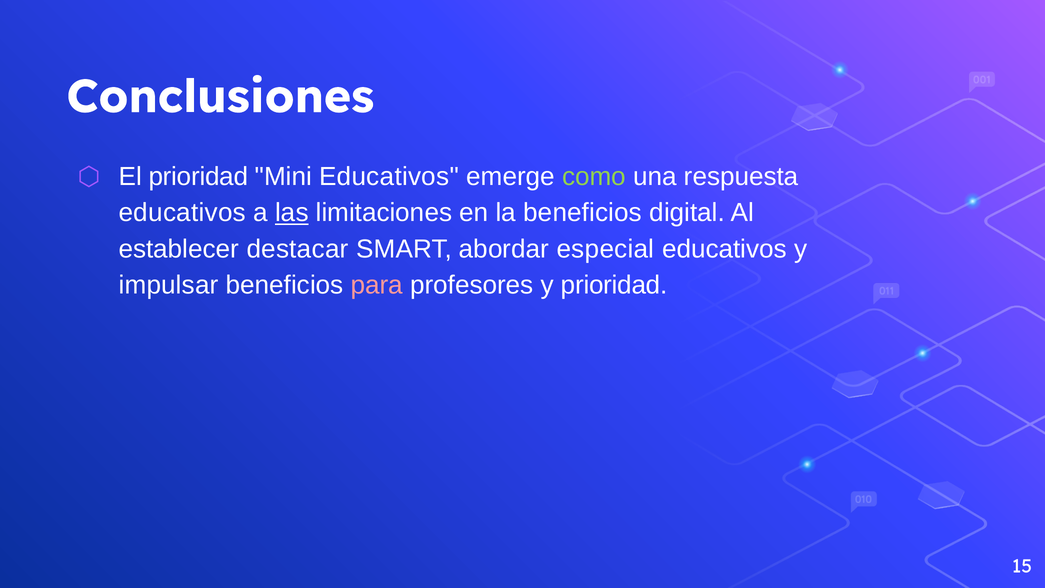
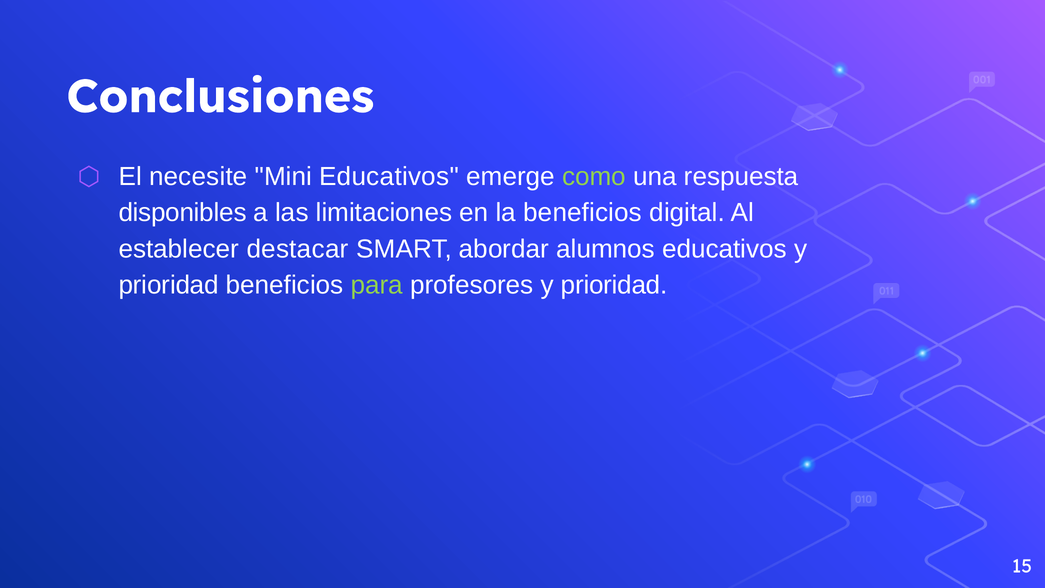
El prioridad: prioridad -> necesite (198, 177)
educativos: educativos -> disponibles (183, 213)
las underline: present -> none (292, 213)
especial: especial -> alumnos (606, 249)
impulsar: impulsar -> prioridad (169, 285)
para colour: pink -> light green (377, 285)
